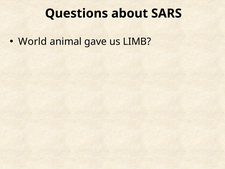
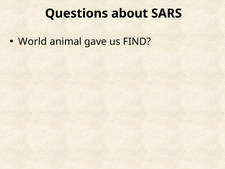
LIMB: LIMB -> FIND (137, 42)
